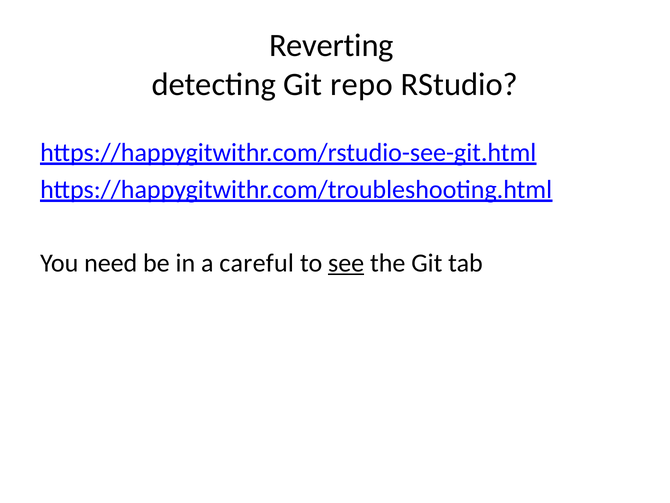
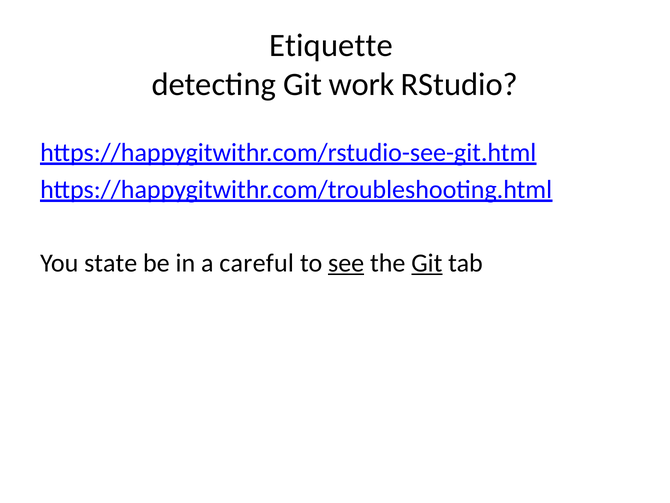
Reverting: Reverting -> Etiquette (331, 45)
repo: repo -> work (362, 84)
need: need -> state (111, 263)
Git underline: none -> present (427, 263)
